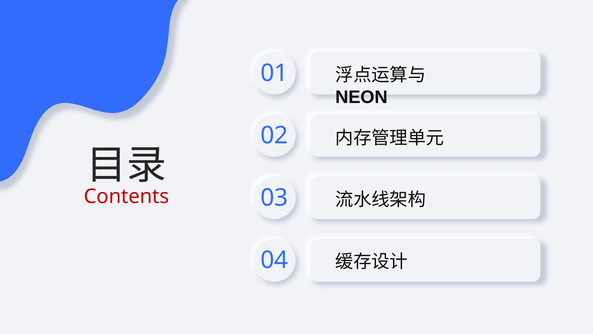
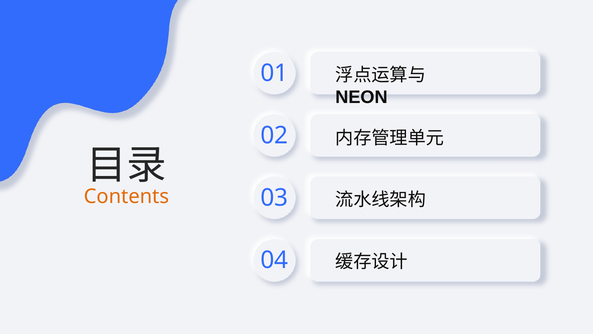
Contents colour: red -> orange (127, 196)
